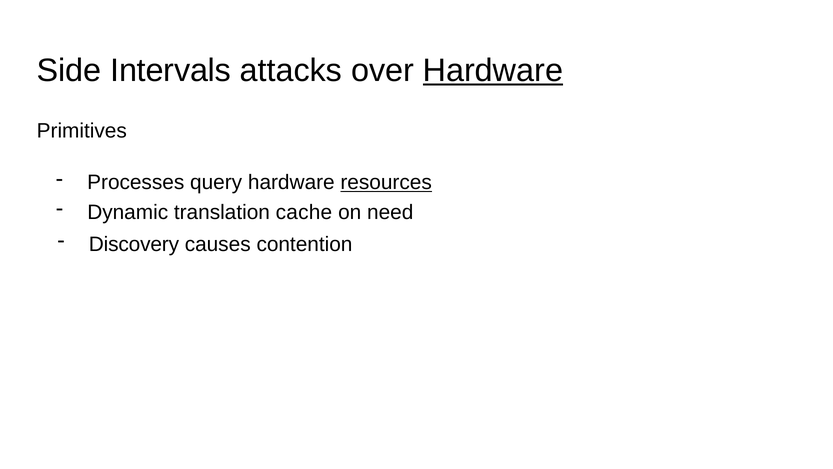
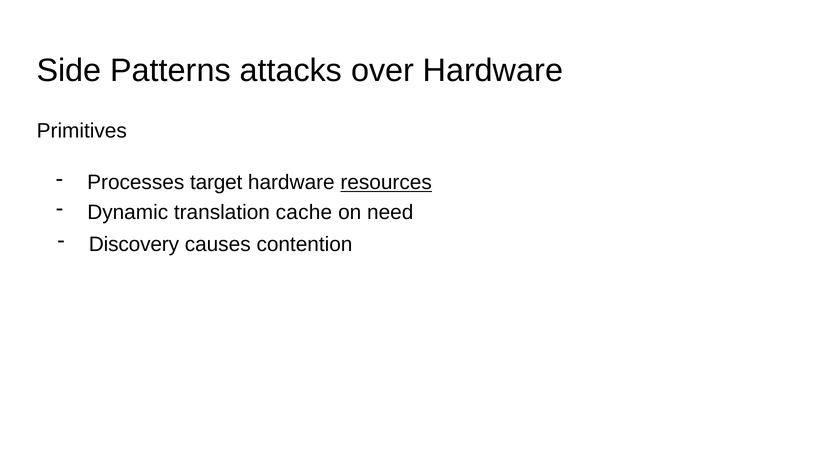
Intervals: Intervals -> Patterns (171, 71)
Hardware underline: present -> none (493, 71)
query: query -> target (216, 182)
